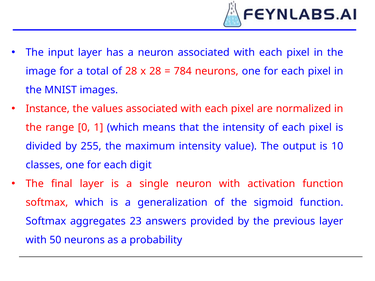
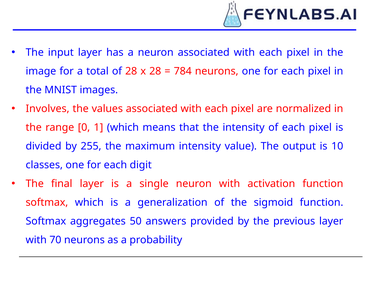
Instance: Instance -> Involves (48, 109)
23: 23 -> 50 (136, 221)
50: 50 -> 70 (55, 240)
